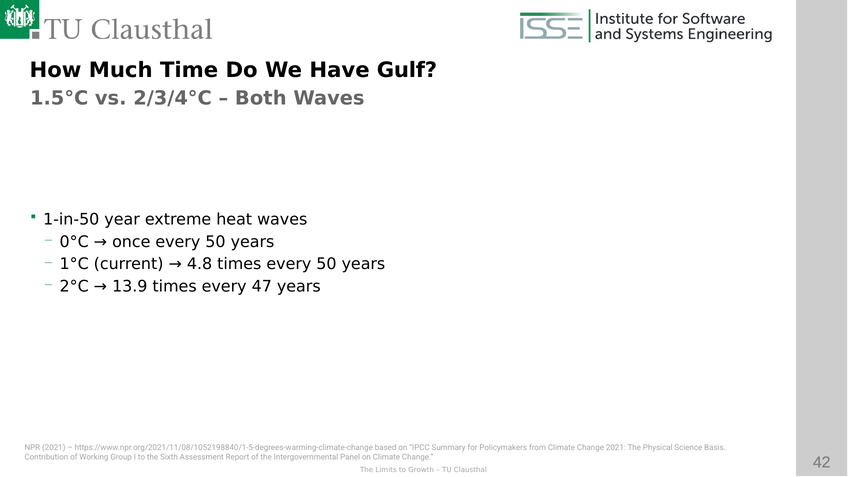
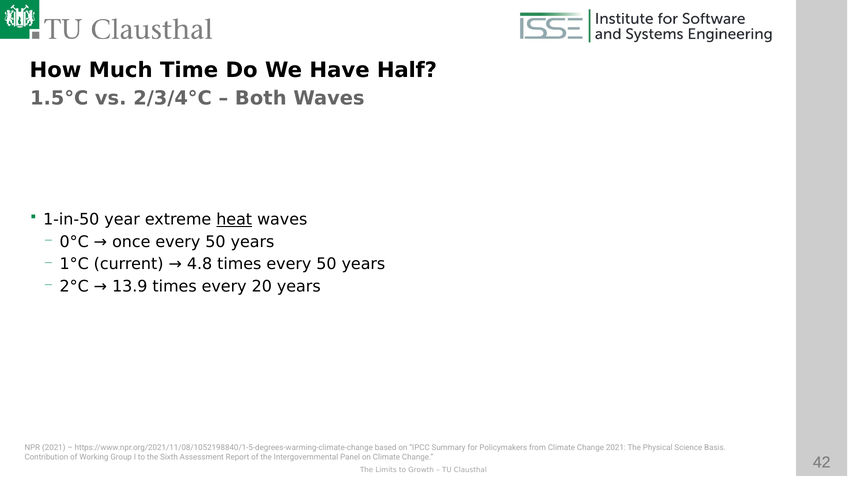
Gulf: Gulf -> Half (407, 70)
heat underline: none -> present (234, 220)
47: 47 -> 20 (262, 286)
